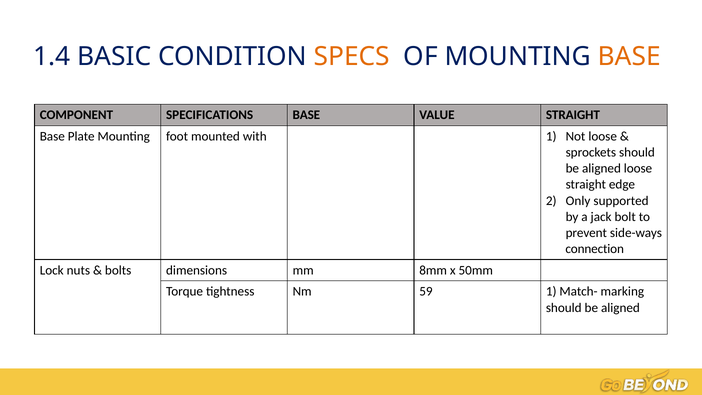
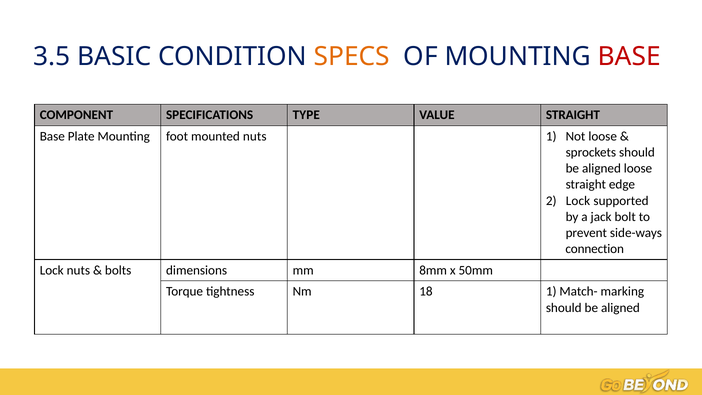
1.4: 1.4 -> 3.5 (52, 56)
BASE colour: orange -> red (629, 56)
SPECIFICATIONS BASE: BASE -> TYPE (306, 115)
mounted with: with -> nuts (255, 136)
Only: Only -> Lock (578, 201)
59: 59 -> 18 (426, 292)
